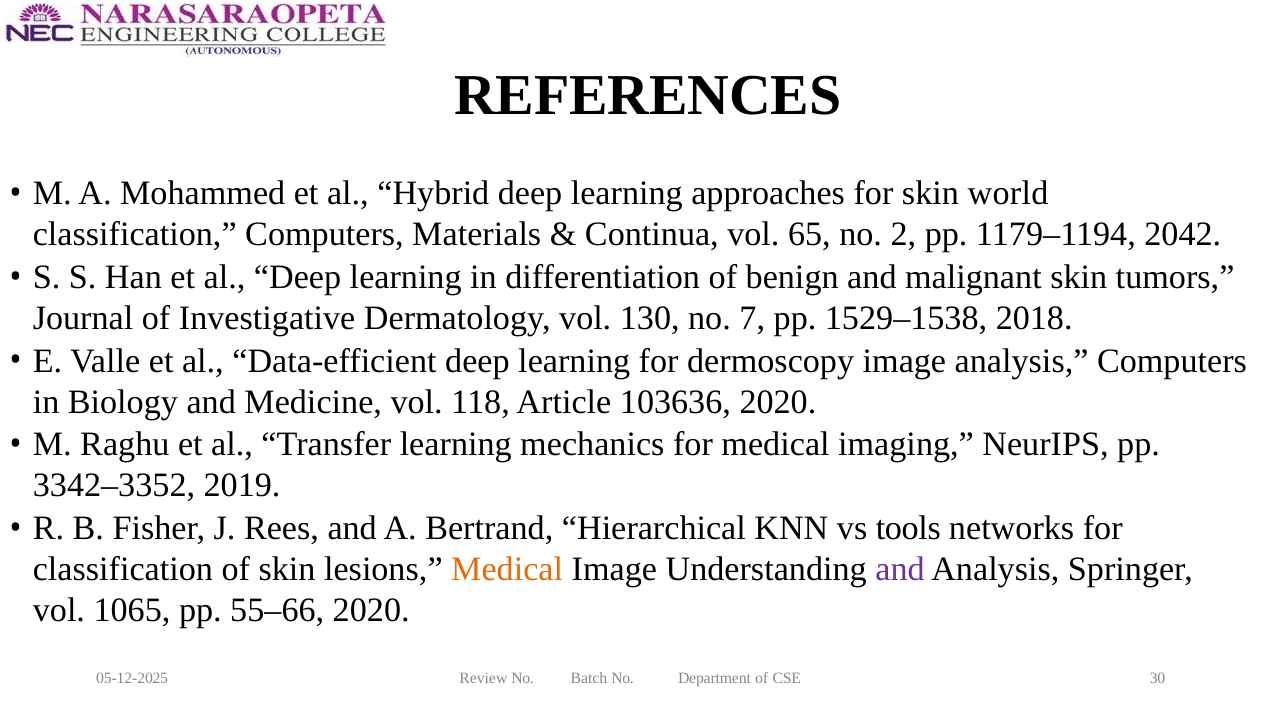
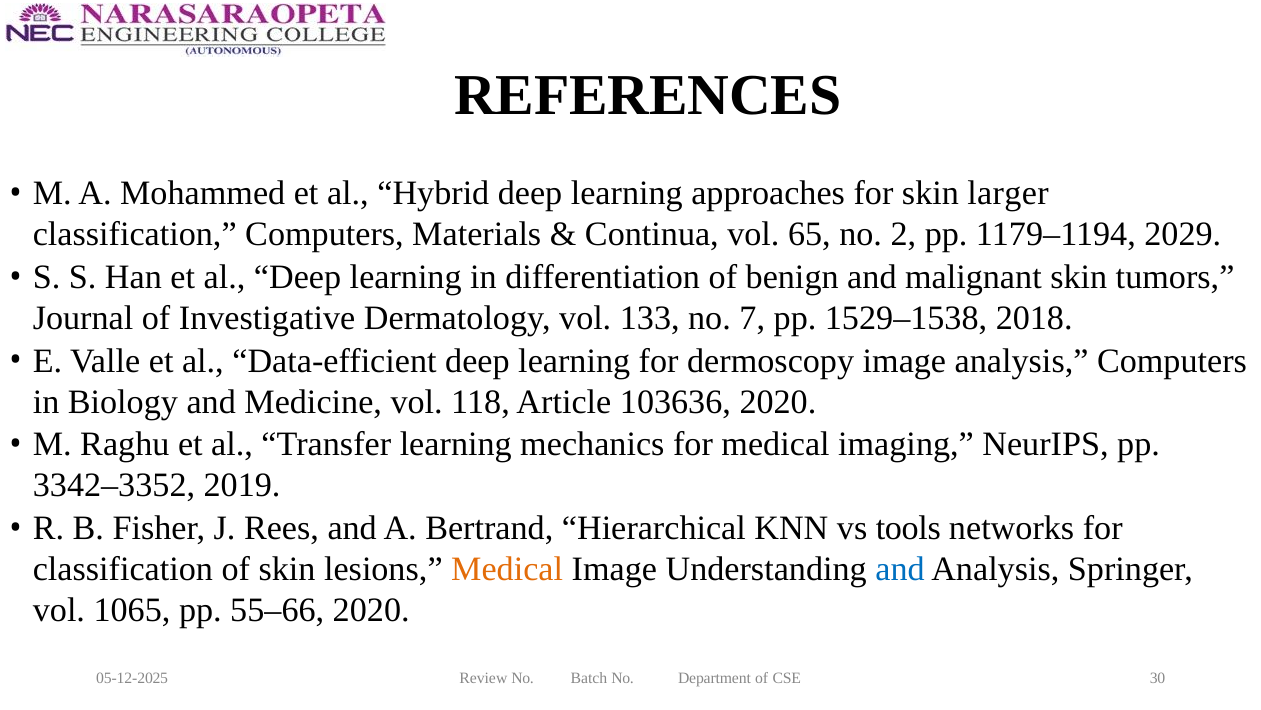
world: world -> larger (1008, 193)
2042: 2042 -> 2029 (1183, 234)
130: 130 -> 133 (650, 318)
and colour: purple -> blue (900, 569)
